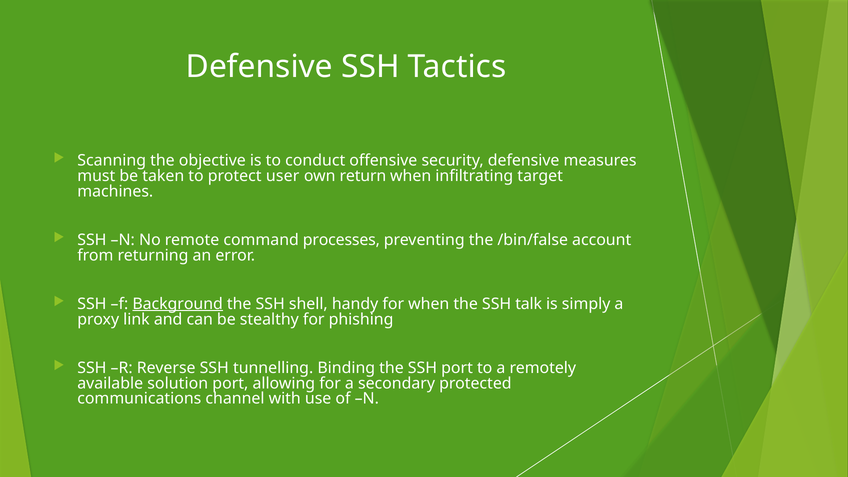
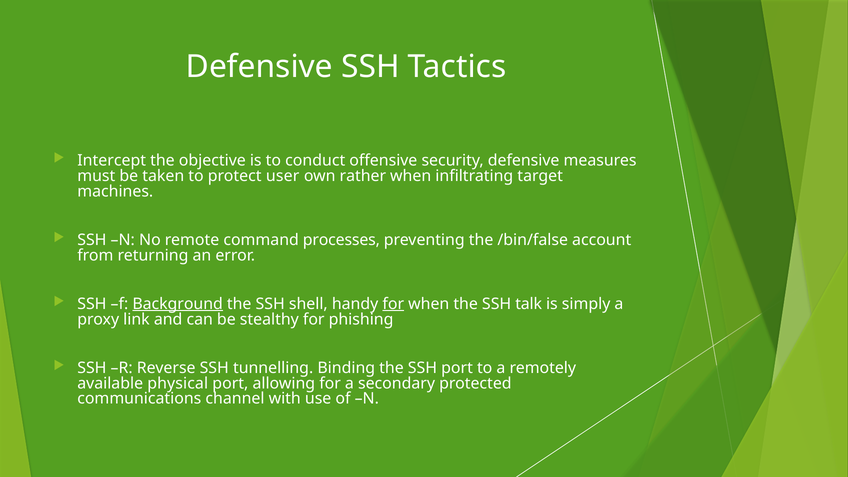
Scanning: Scanning -> Intercept (112, 161)
return: return -> rather (363, 176)
for underline: none -> present (393, 304)
solution: solution -> physical (178, 383)
